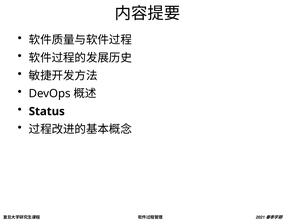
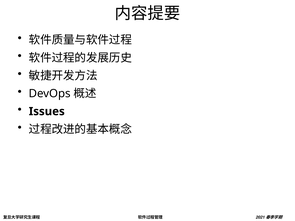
Status: Status -> Issues (47, 112)
